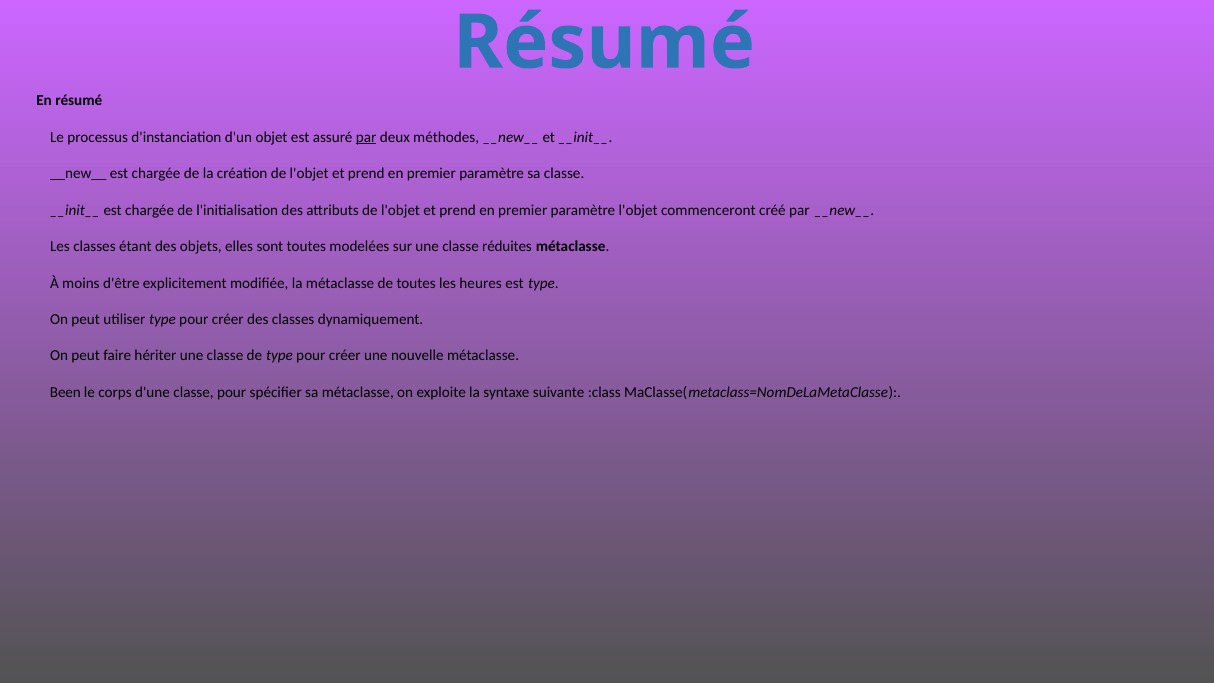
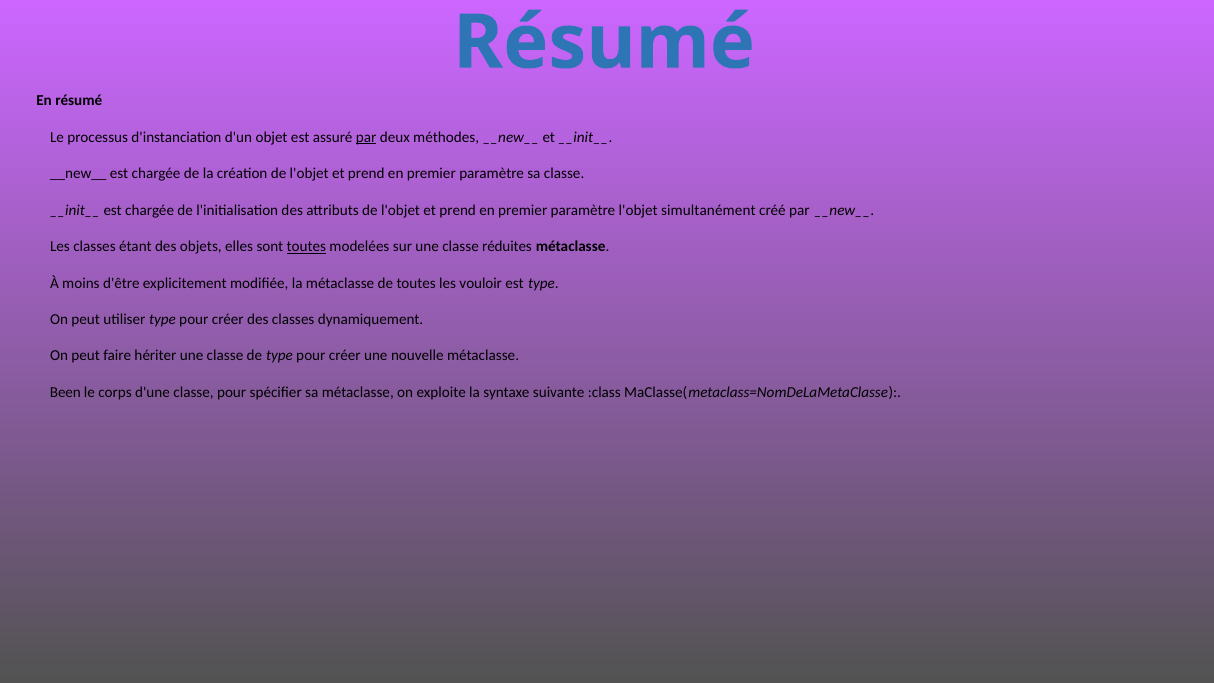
commenceront: commenceront -> simultanément (708, 210)
toutes underline: none -> present (306, 247)
heures: heures -> vouloir (481, 283)
